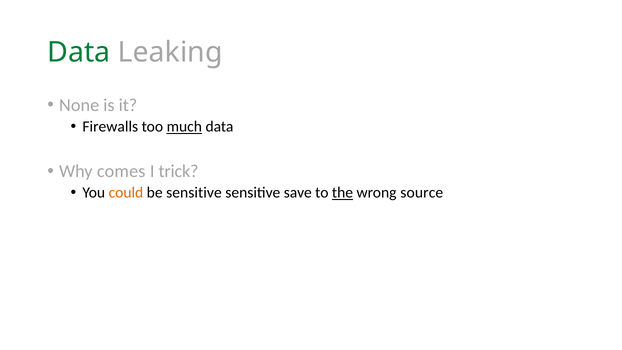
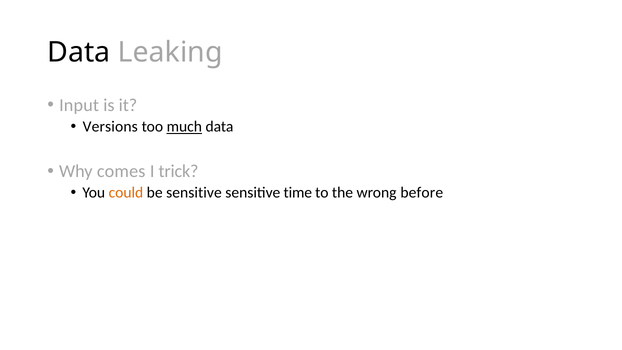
Data colour: green -> black (79, 52)
None: None -> Input (79, 105)
Firewalls: Firewalls -> Versions (110, 127)
save: save -> time (298, 193)
the underline: present -> none (343, 193)
source: source -> before (422, 193)
